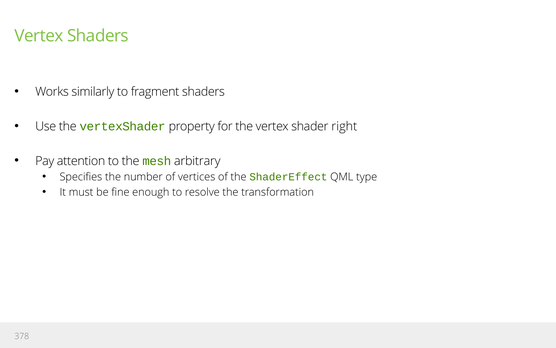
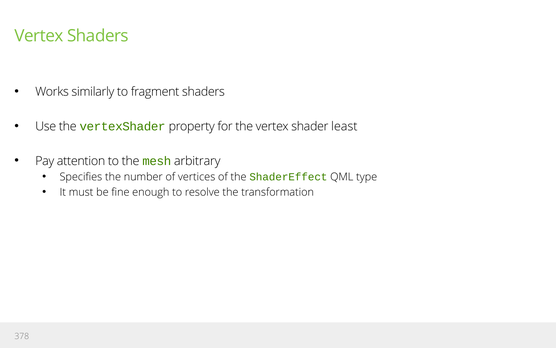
right: right -> least (344, 126)
